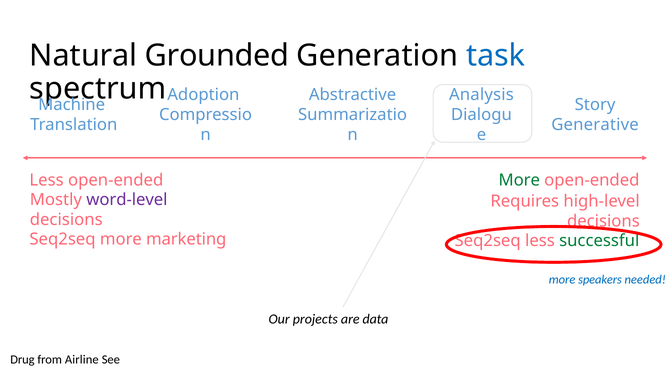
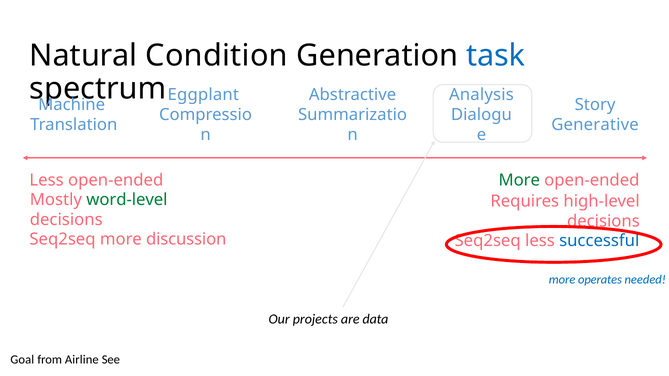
Grounded: Grounded -> Condition (217, 56)
Adoption: Adoption -> Eggplant (203, 95)
word-level colour: purple -> green (127, 200)
marketing: marketing -> discussion (186, 239)
successful colour: green -> blue (599, 241)
speakers: speakers -> operates (600, 280)
Drug: Drug -> Goal (22, 360)
